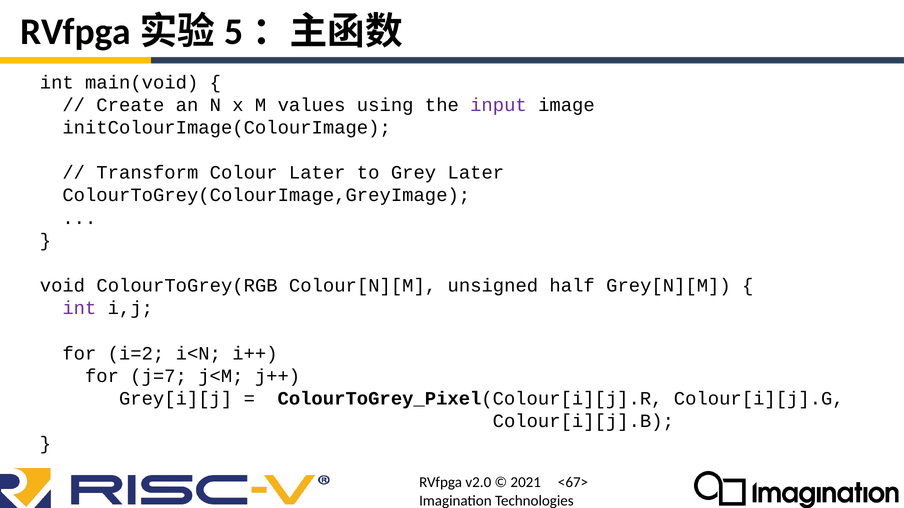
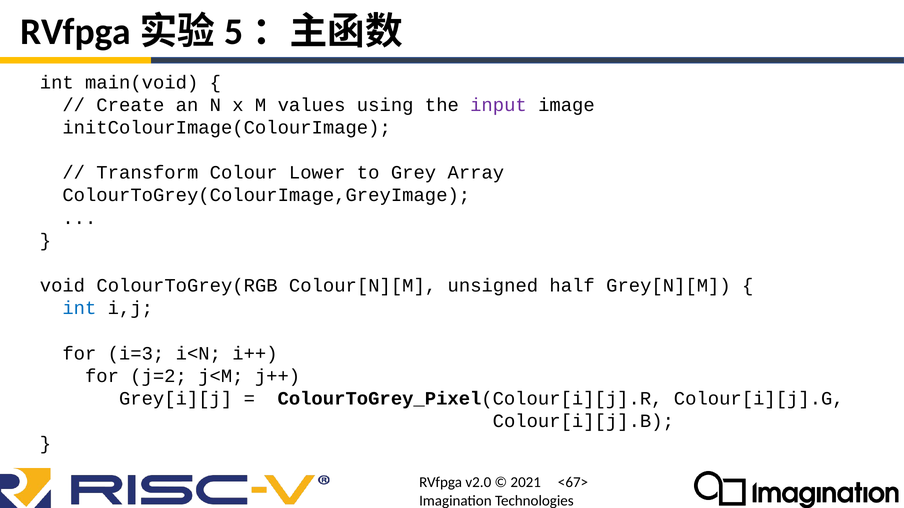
Colour Later: Later -> Lower (317, 173)
Grey Later: Later -> Array (476, 173)
int colour: purple -> blue (79, 308)
i=2: i=2 -> i=3 (136, 354)
j=7: j=7 -> j=2 (159, 376)
